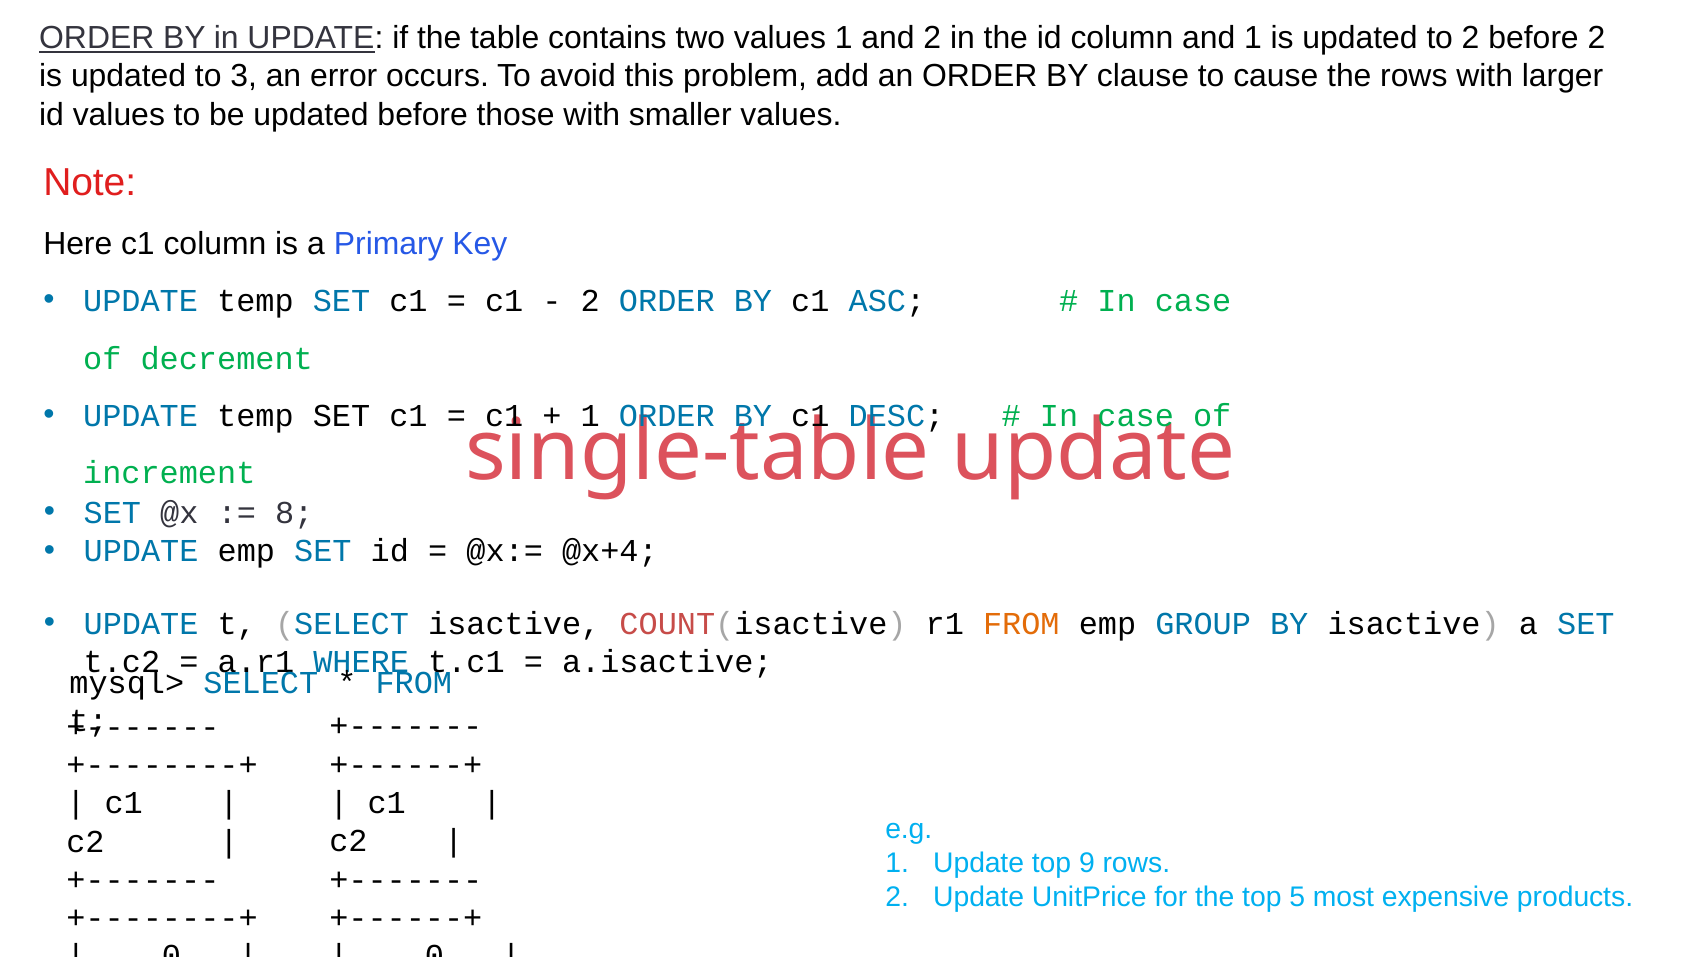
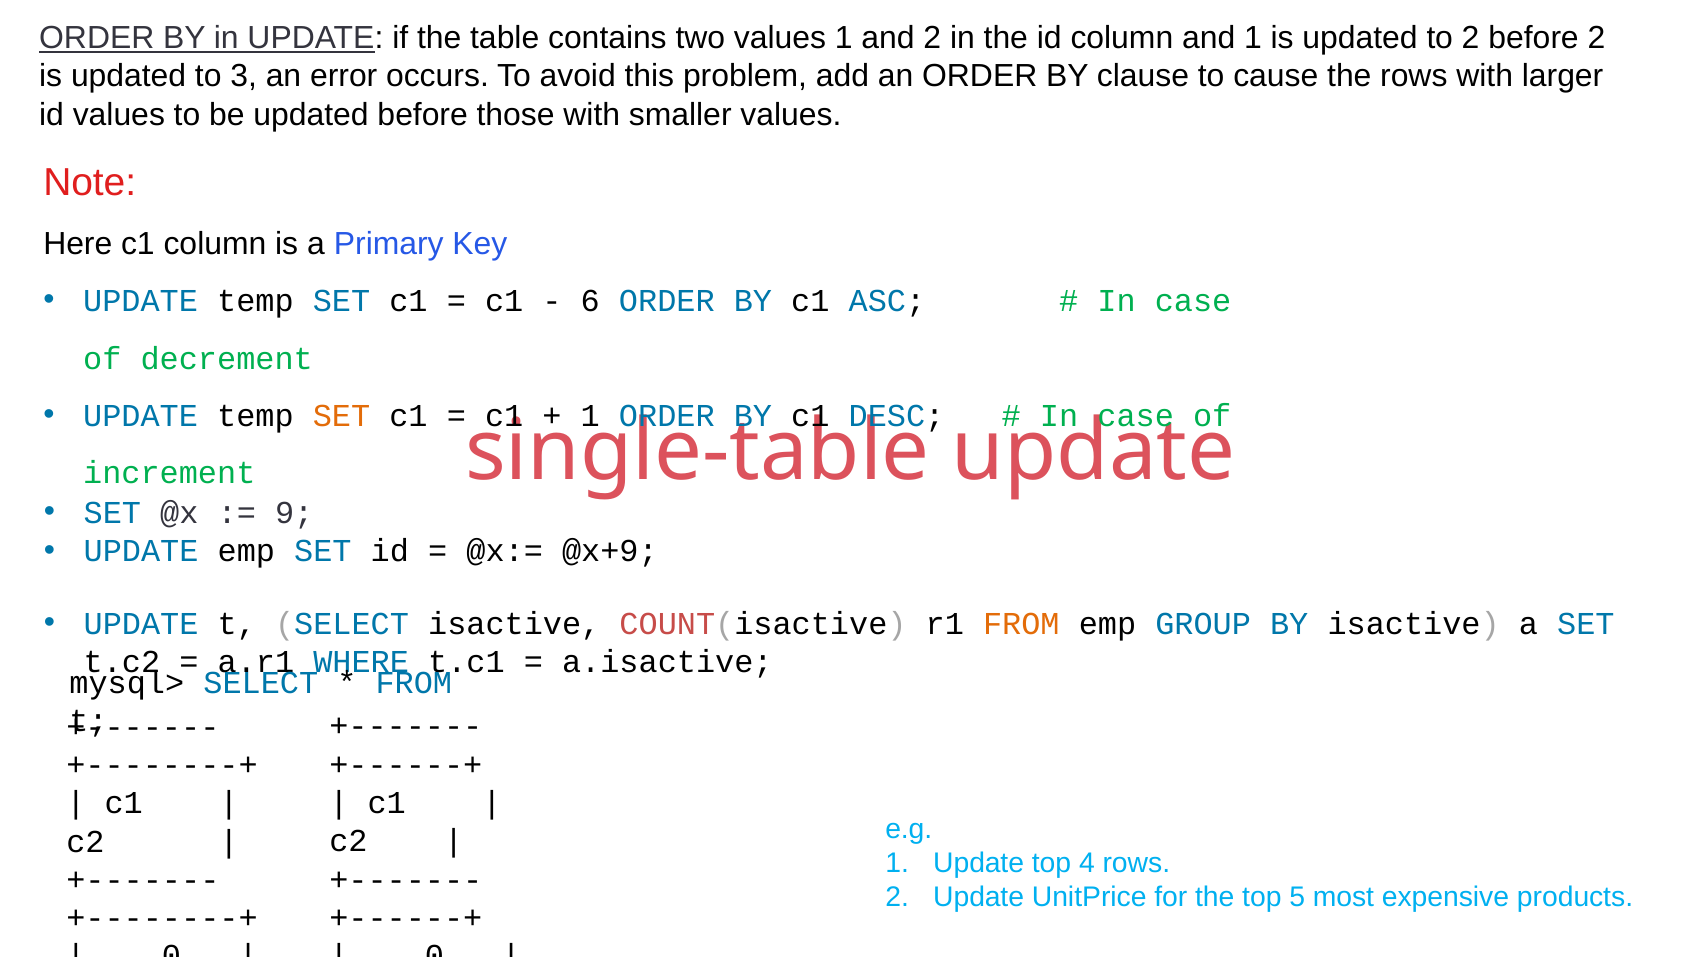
2: 2 -> 6 (590, 301)
SET colour: black -> orange (342, 416)
8: 8 -> 9 (294, 513)
@x+4: @x+4 -> @x+9 (610, 551)
9: 9 -> 4 (1087, 863)
